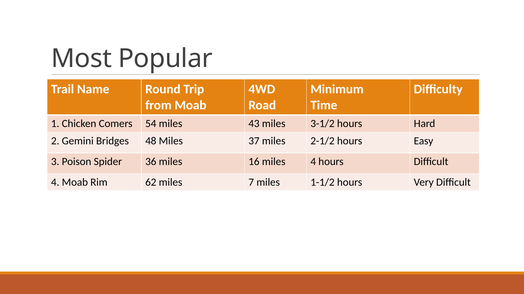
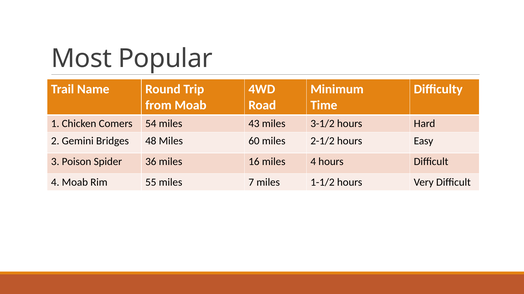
37: 37 -> 60 (254, 141)
62: 62 -> 55 (151, 183)
